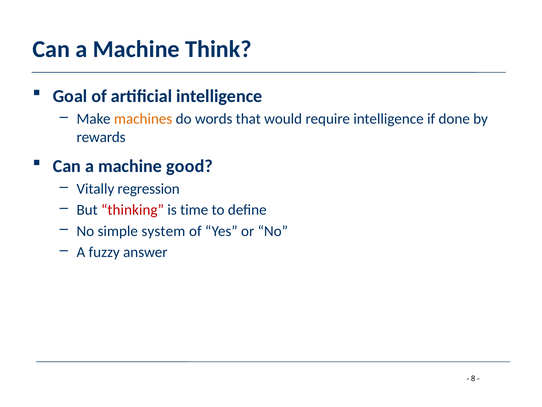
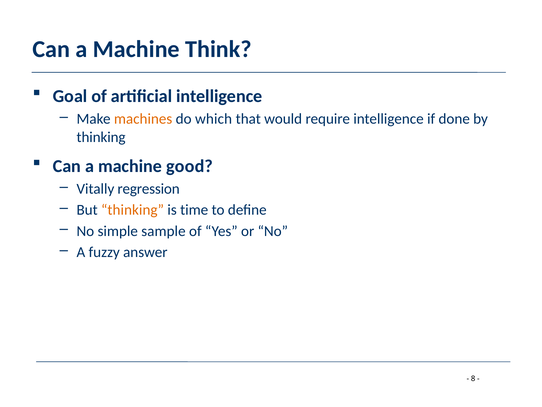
words: words -> which (214, 119)
rewards: rewards -> thinking (101, 137)
thinking colour: red -> orange (133, 210)
system: system -> sample (163, 231)
